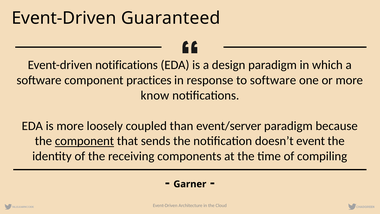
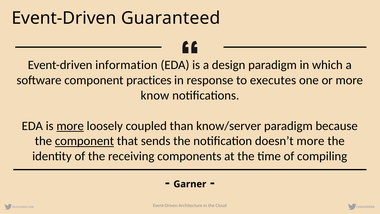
Event-driven notifications: notifications -> information (126, 65)
to software: software -> executes (273, 80)
more underline: none -> present (70, 126)
event/server: event/server -> know/server (229, 126)
doesn’t event: event -> more (310, 141)
